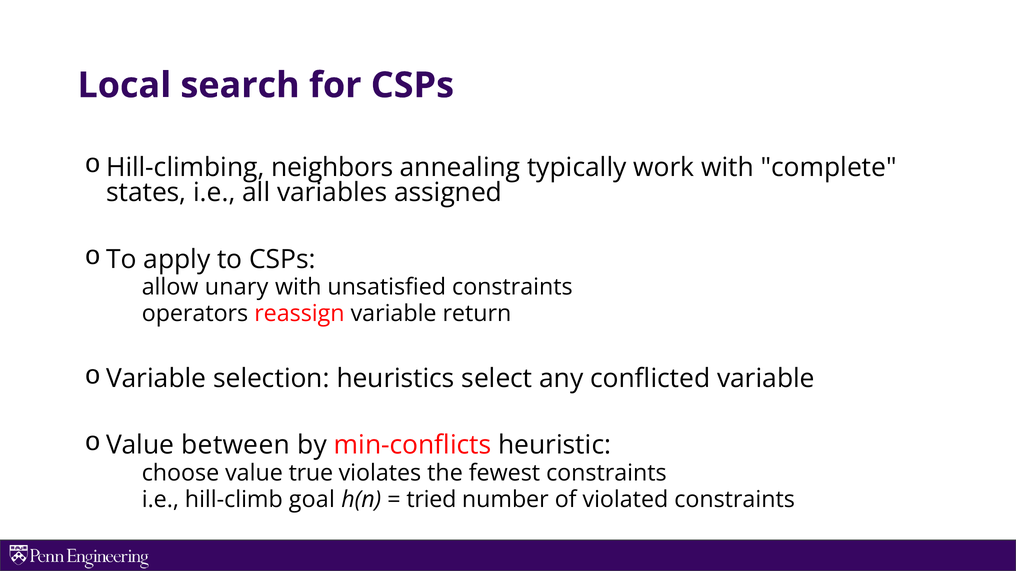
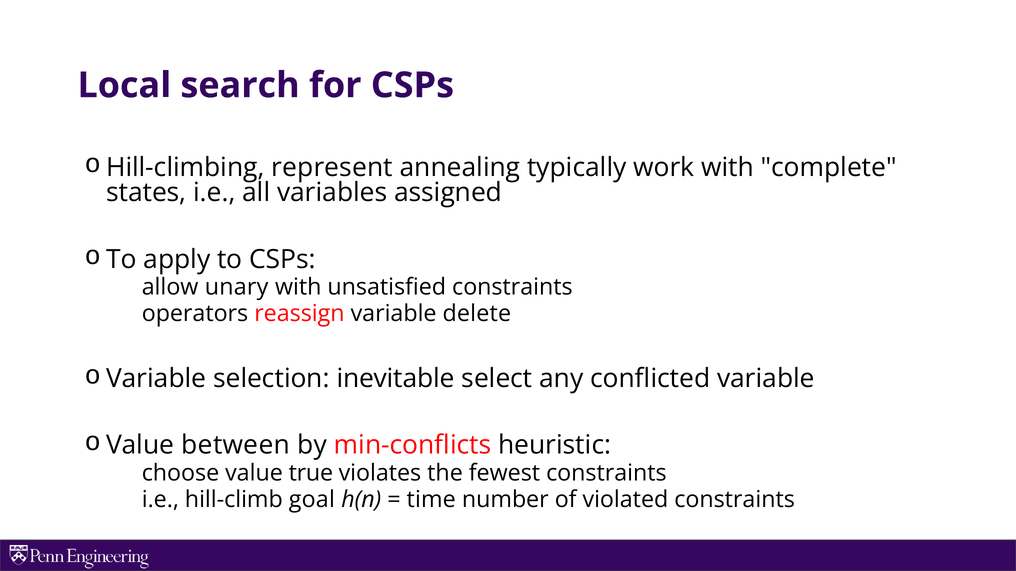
neighbors: neighbors -> represent (332, 168)
return: return -> delete (477, 314)
heuristics: heuristics -> inevitable (396, 379)
tried: tried -> time (431, 500)
